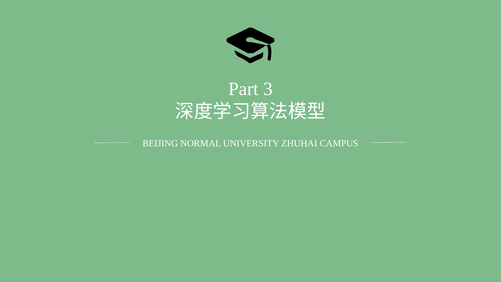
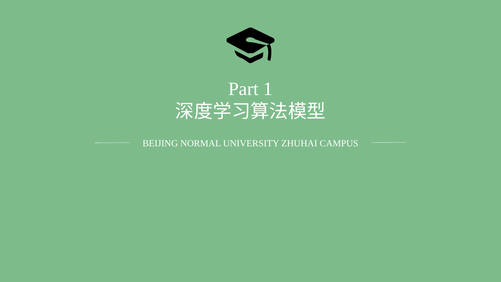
3: 3 -> 1 (268, 89)
